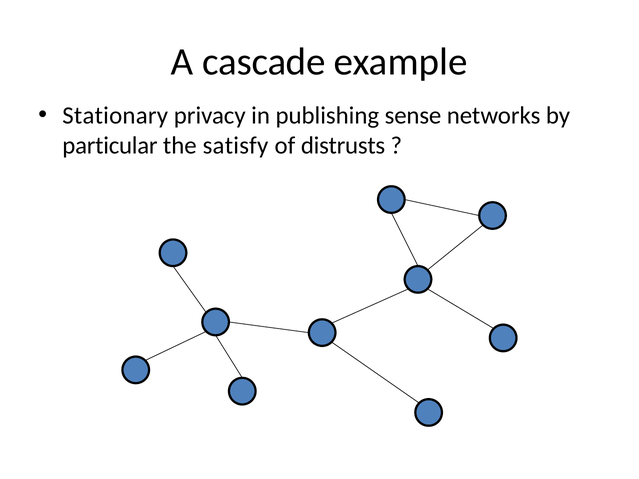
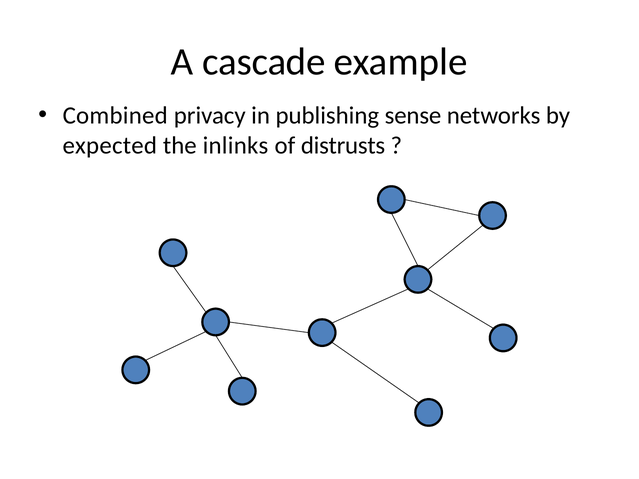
Stationary: Stationary -> Combined (115, 116)
particular: particular -> expected (110, 146)
satisfy: satisfy -> inlinks (235, 146)
